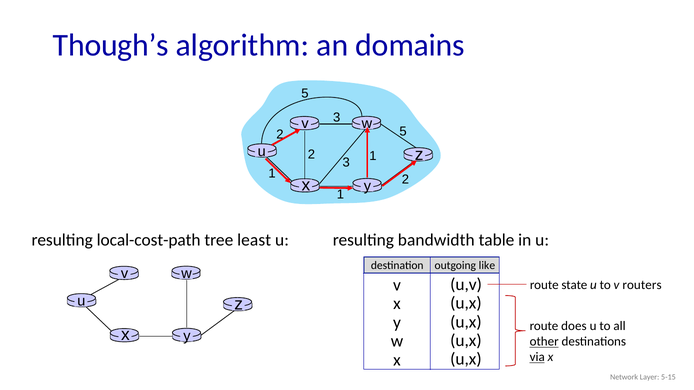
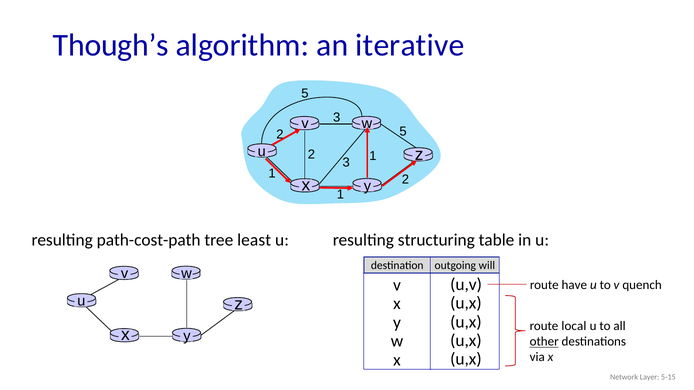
domains: domains -> iterative (410, 45)
local-cost-path: local-cost-path -> path-cost-path (149, 240)
bandwidth: bandwidth -> structuring (436, 240)
like: like -> will (487, 266)
state: state -> have (574, 285)
routers: routers -> quench (642, 285)
does: does -> local (574, 326)
via underline: present -> none (537, 358)
